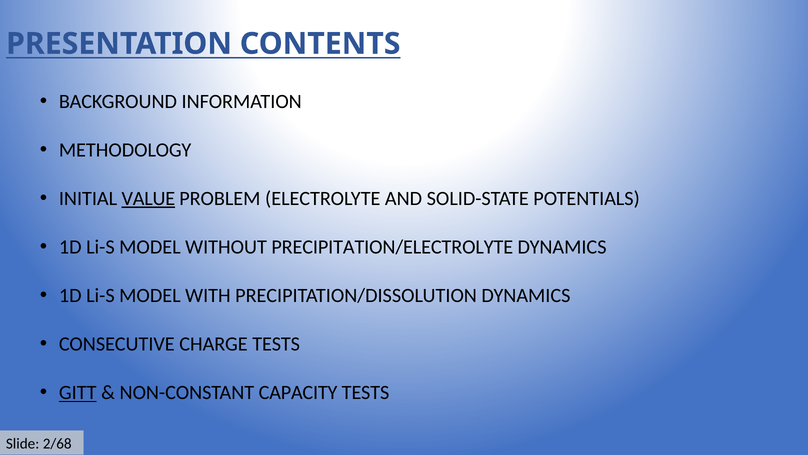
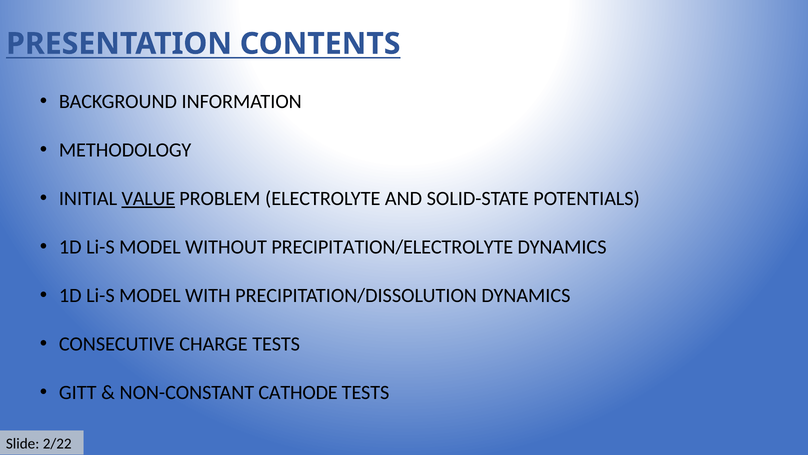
GITT underline: present -> none (78, 392)
CAPACITY: CAPACITY -> CATHODE (298, 392)
2/68: 2/68 -> 2/22 (57, 443)
